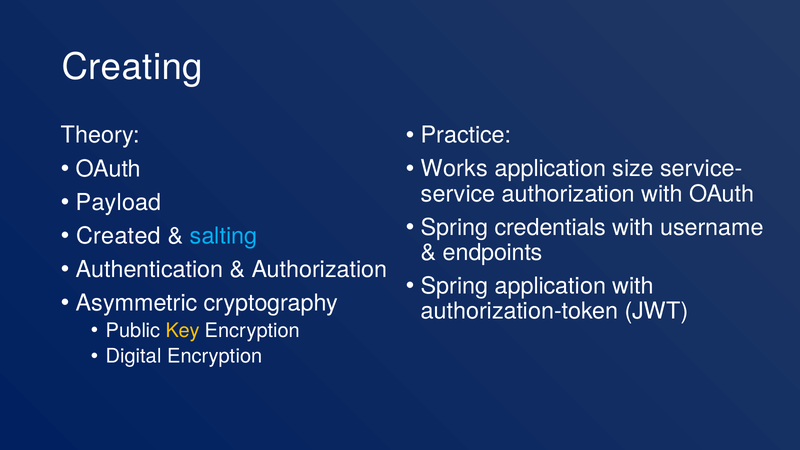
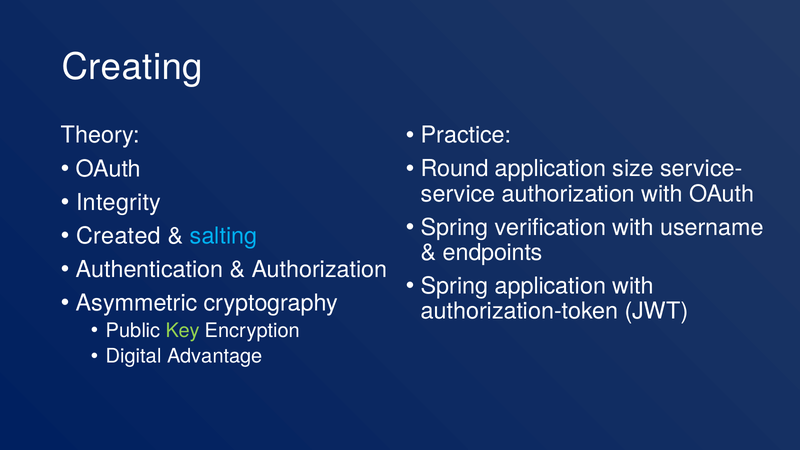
Works: Works -> Round (455, 169)
Payload: Payload -> Integrity (119, 202)
credentials: credentials -> verification (550, 227)
Key colour: yellow -> light green (183, 331)
Digital Encryption: Encryption -> Advantage (215, 356)
